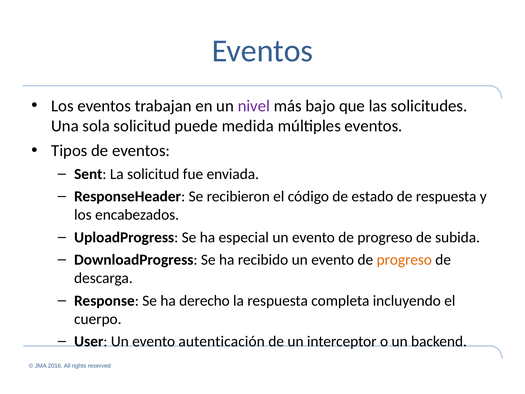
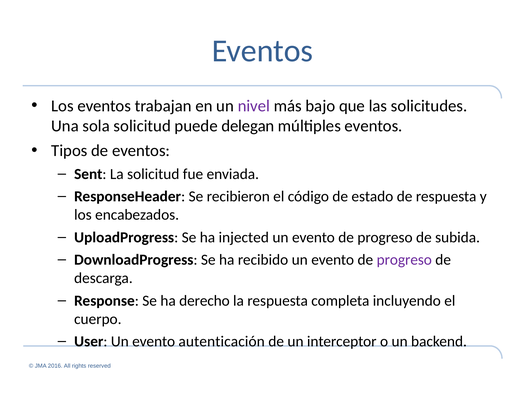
medida: medida -> delegan (248, 126)
especial: especial -> injected (244, 237)
progreso colour: orange -> purple (404, 260)
